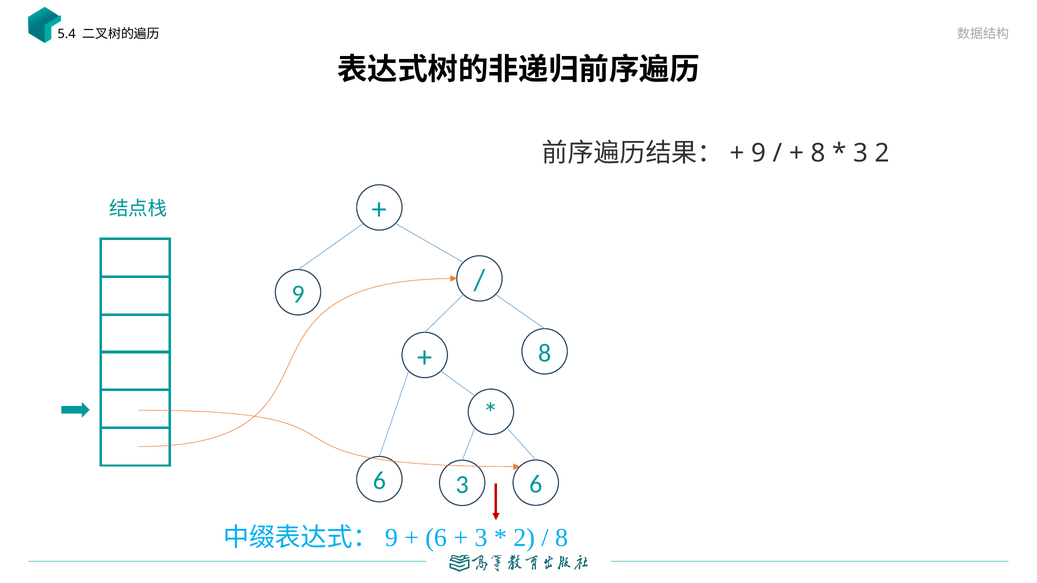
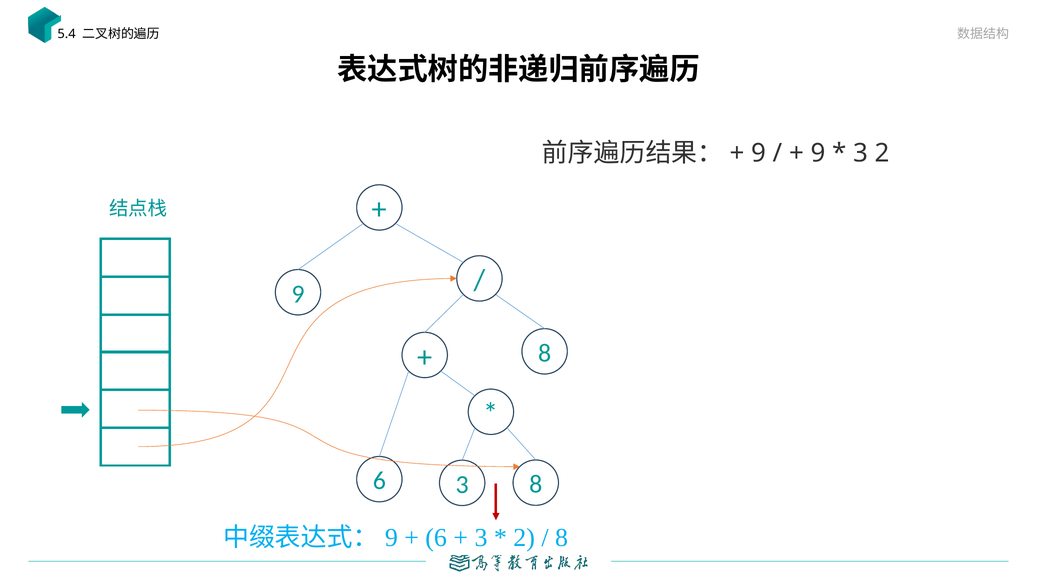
8: 8 -> 9 (818, 153)
3 6: 6 -> 8 (536, 485)
